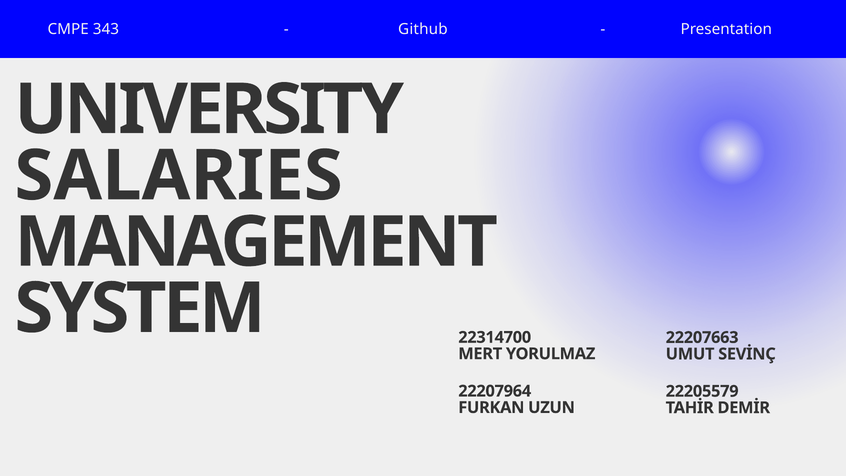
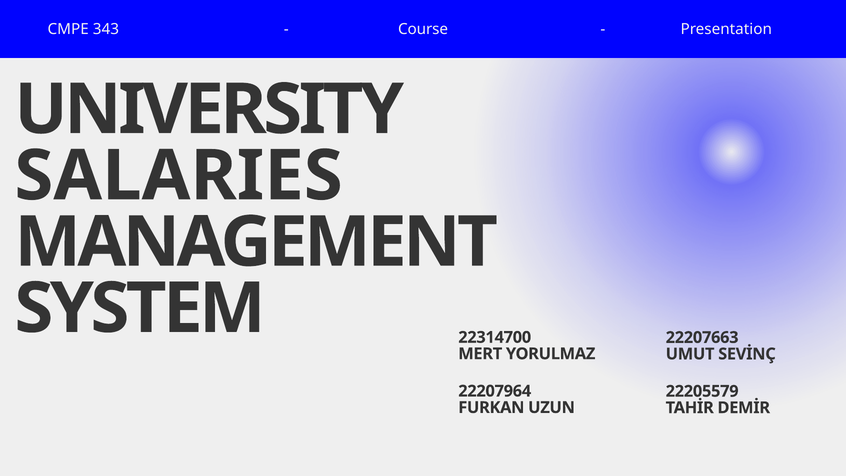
Github: Github -> Course (423, 29)
